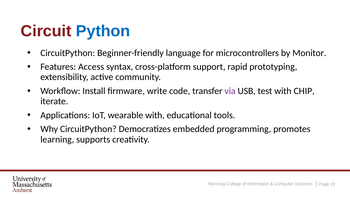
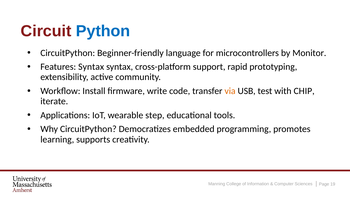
Features Access: Access -> Syntax (91, 67)
via colour: purple -> orange (230, 91)
wearable with: with -> step (155, 115)
